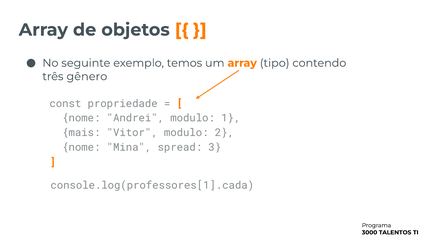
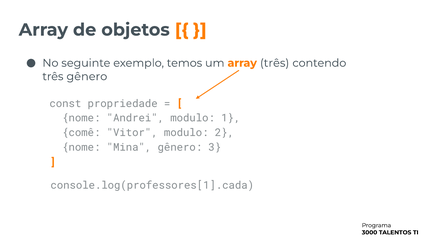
array tipo: tipo -> três (275, 63)
mais: mais -> comê (81, 133)
Mina spread: spread -> gênero (180, 147)
